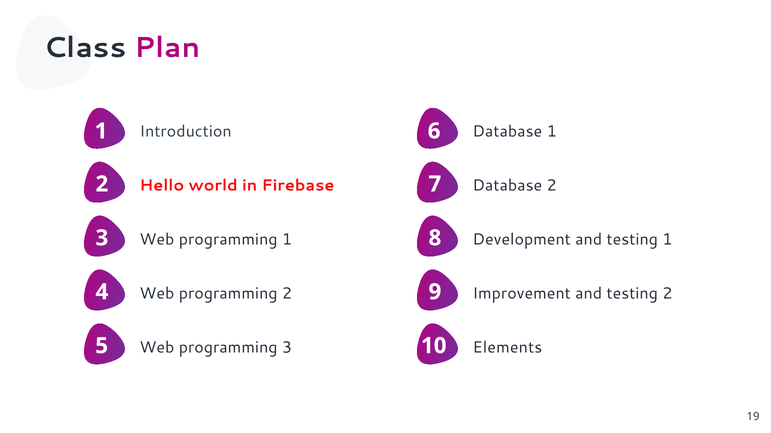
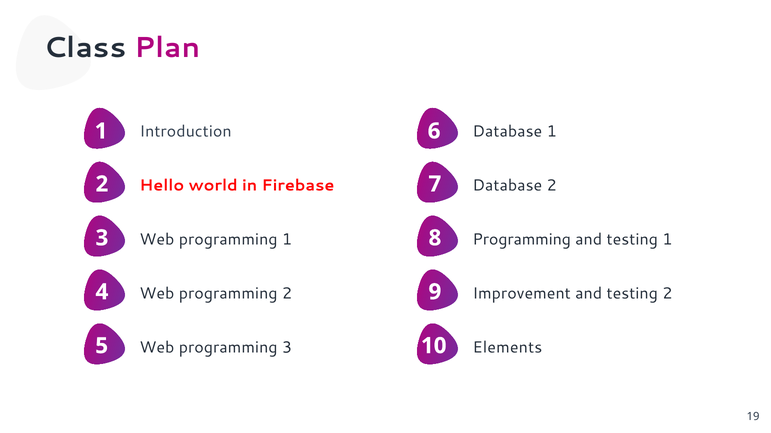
Development: Development -> Programming (522, 240)
